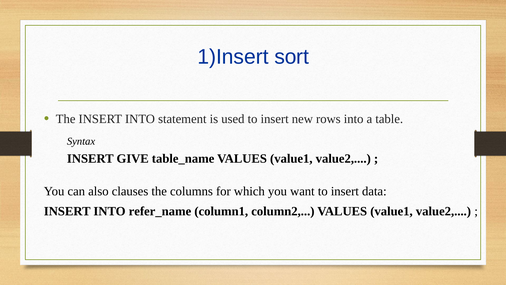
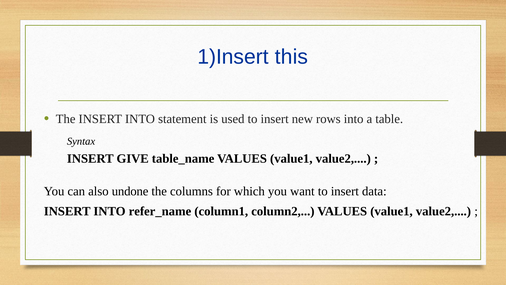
sort: sort -> this (291, 57)
clauses: clauses -> undone (130, 191)
